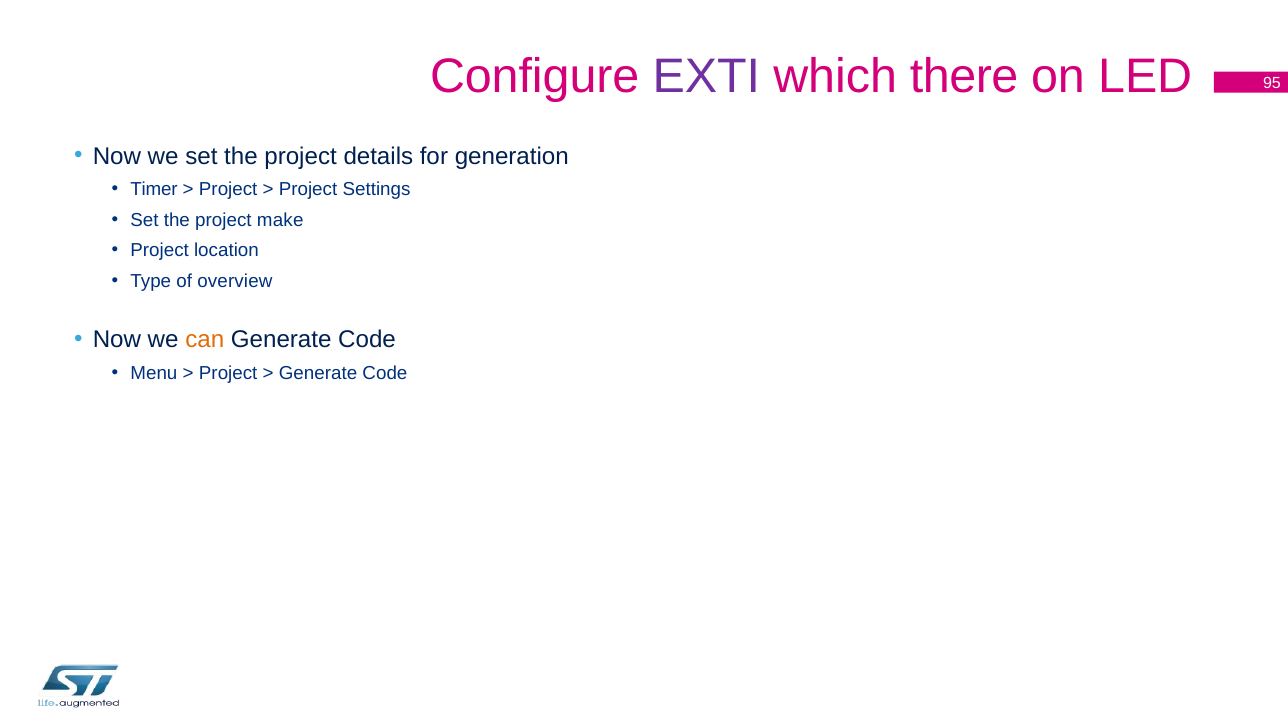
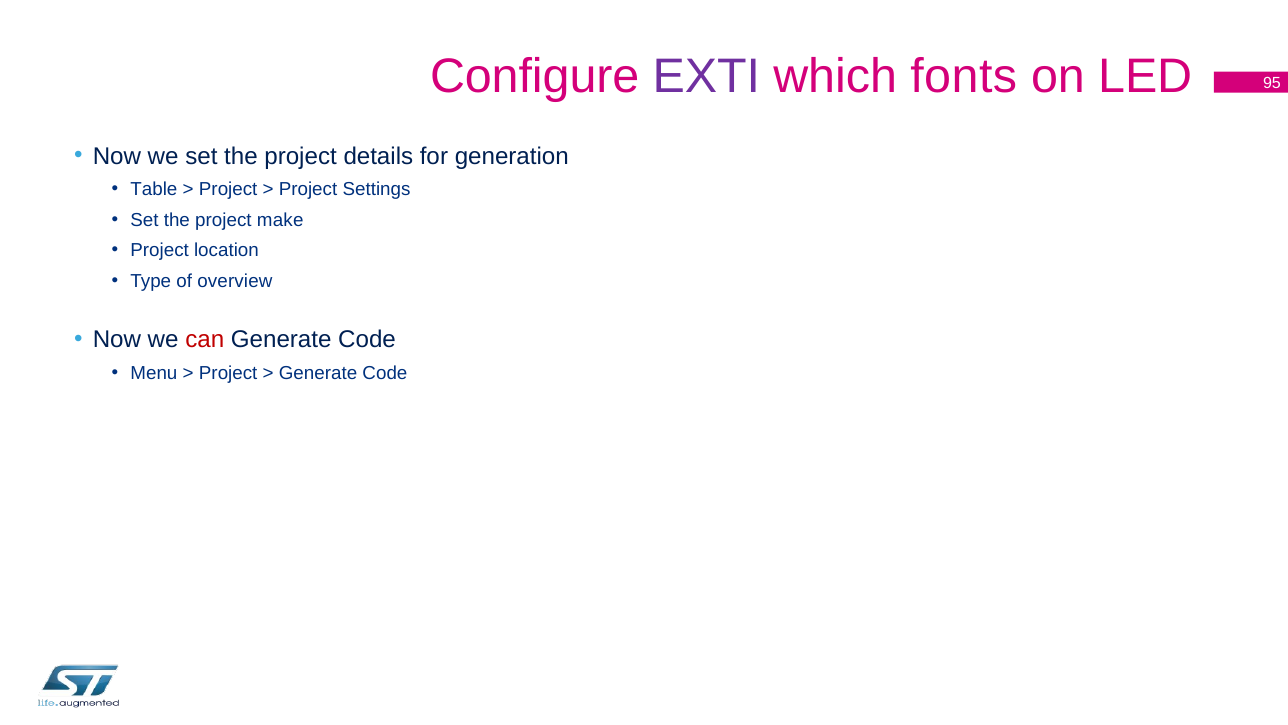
there: there -> fonts (964, 76)
Timer: Timer -> Table (154, 190)
can colour: orange -> red (205, 340)
